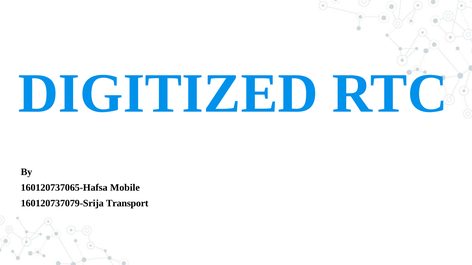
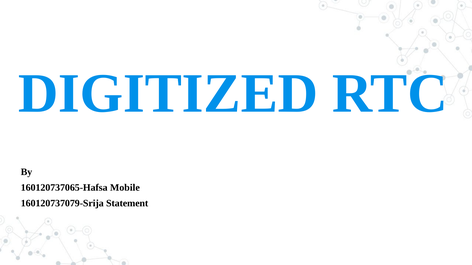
Transport: Transport -> Statement (127, 204)
